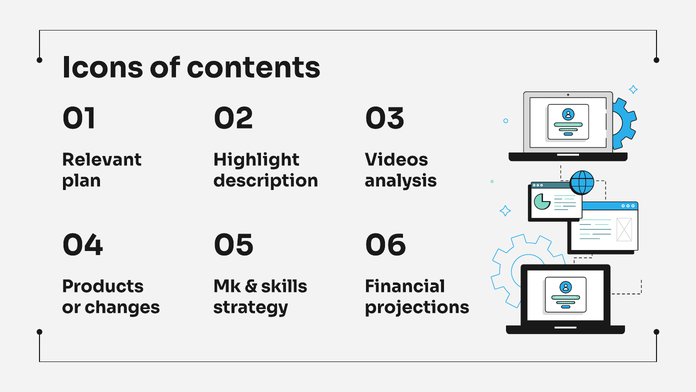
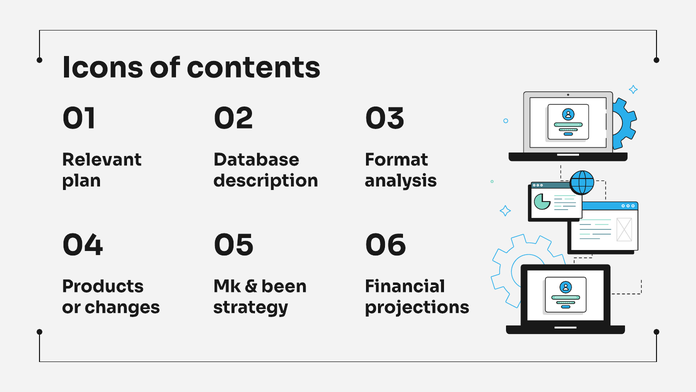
Highlight: Highlight -> Database (256, 160)
Videos: Videos -> Format (396, 160)
skills: skills -> been (284, 286)
